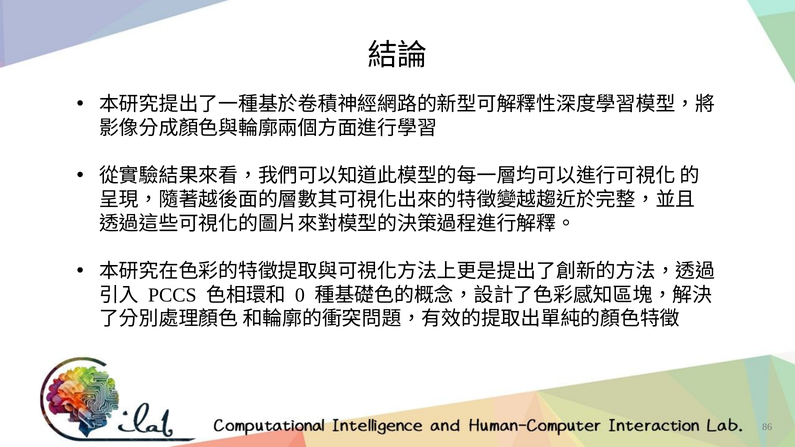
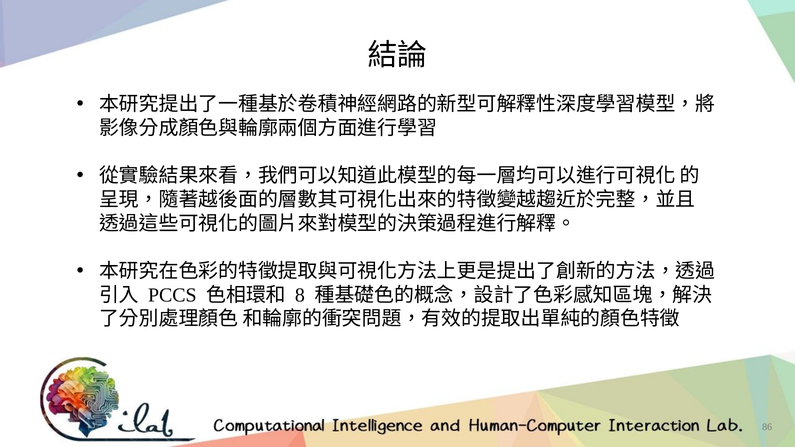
0: 0 -> 8 (300, 295)
